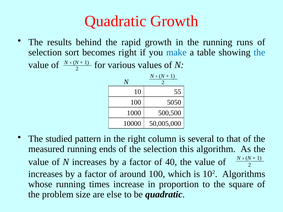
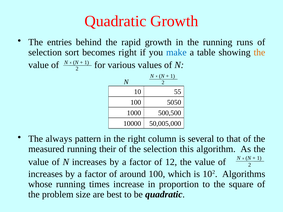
results: results -> entries (59, 42)
the colour: blue -> orange (259, 52)
studied: studied -> always (59, 139)
ends: ends -> their (108, 149)
40: 40 -> 12 (171, 162)
else: else -> best (114, 195)
